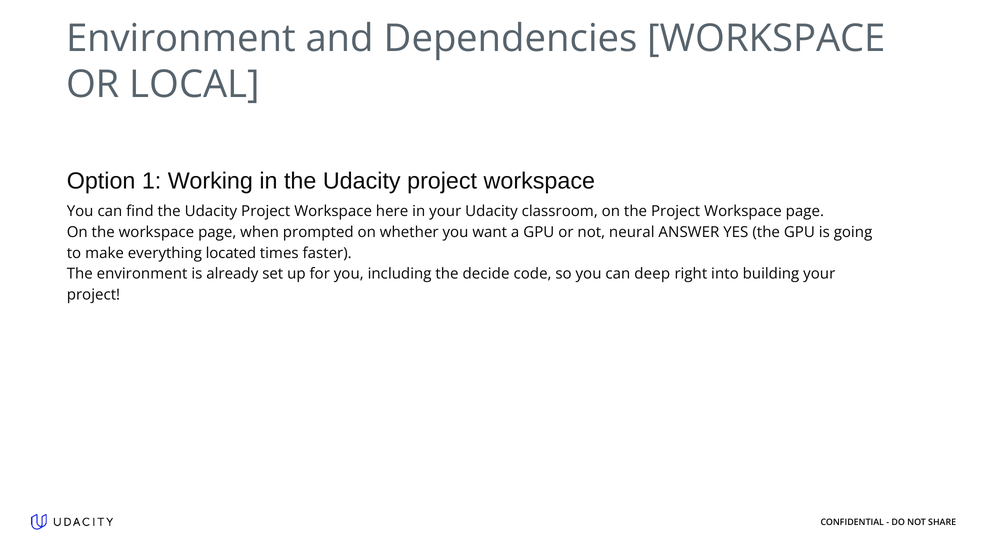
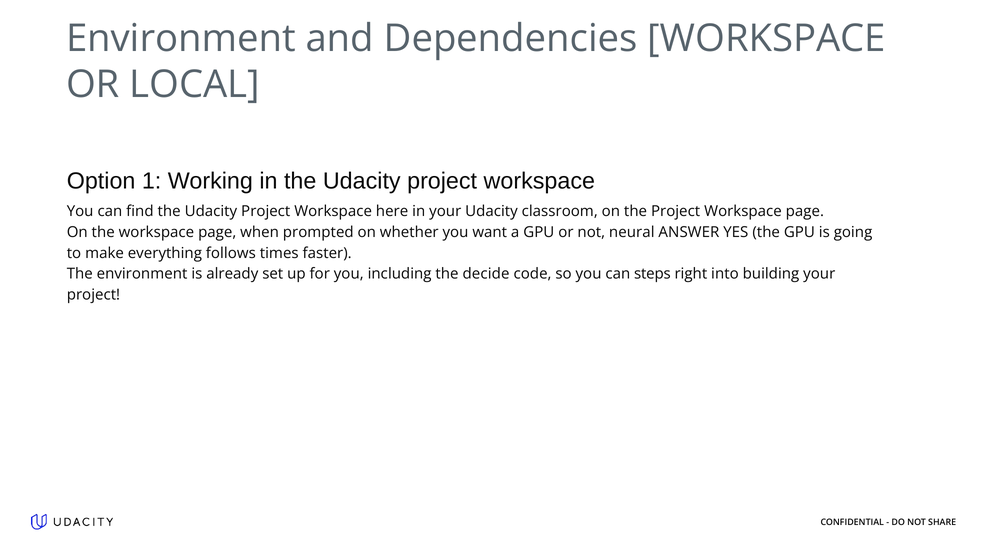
located: located -> follows (231, 253)
deep: deep -> steps (652, 274)
